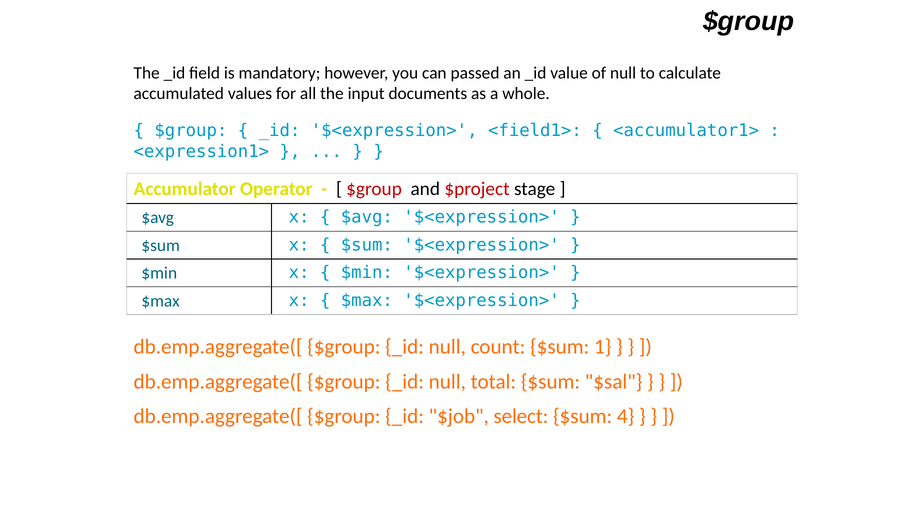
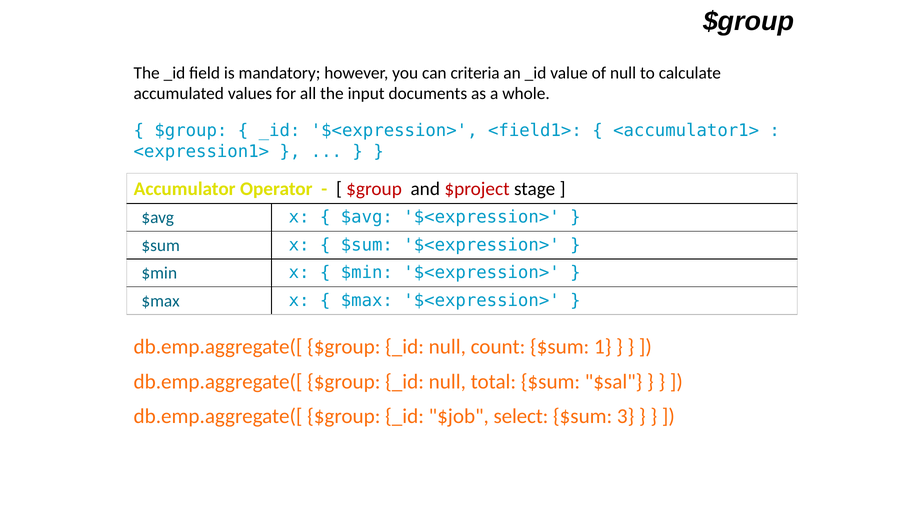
passed: passed -> criteria (475, 73)
4: 4 -> 3 (626, 416)
